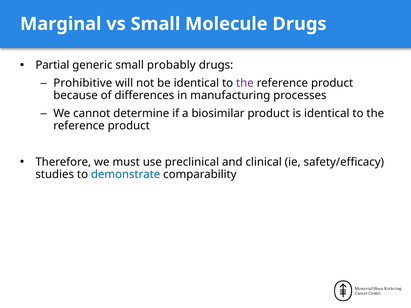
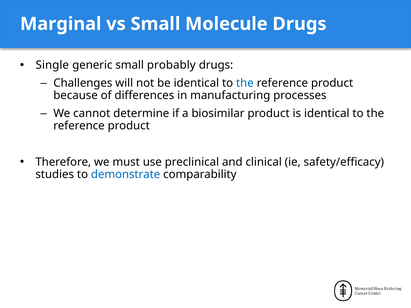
Partial: Partial -> Single (52, 65)
Prohibitive: Prohibitive -> Challenges (83, 83)
the colour: purple -> blue (245, 83)
